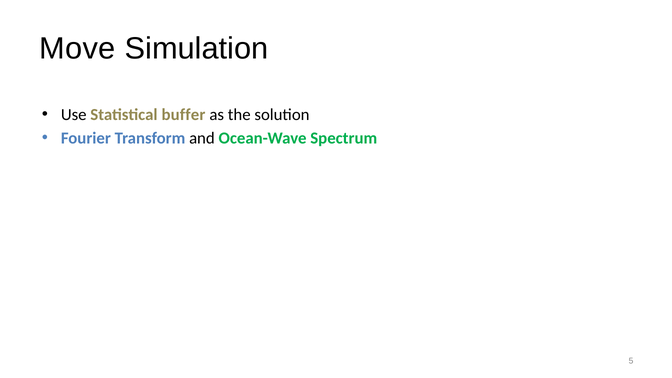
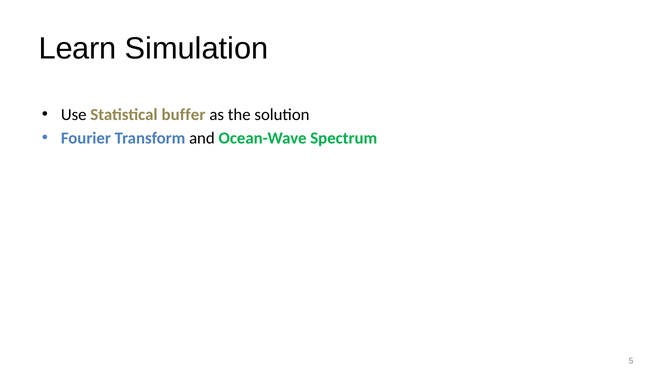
Move: Move -> Learn (78, 49)
